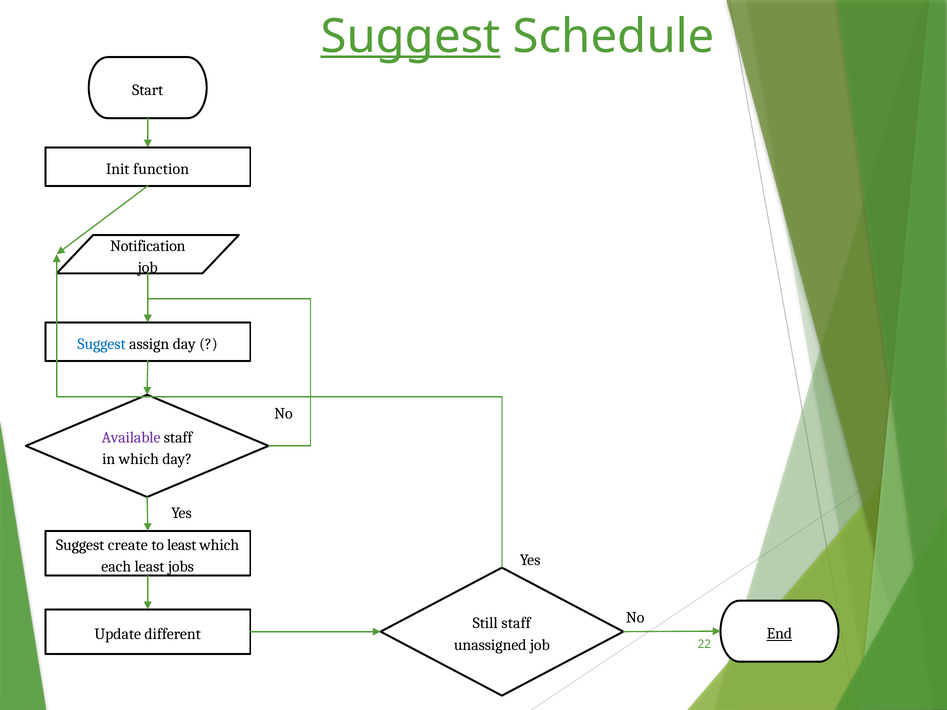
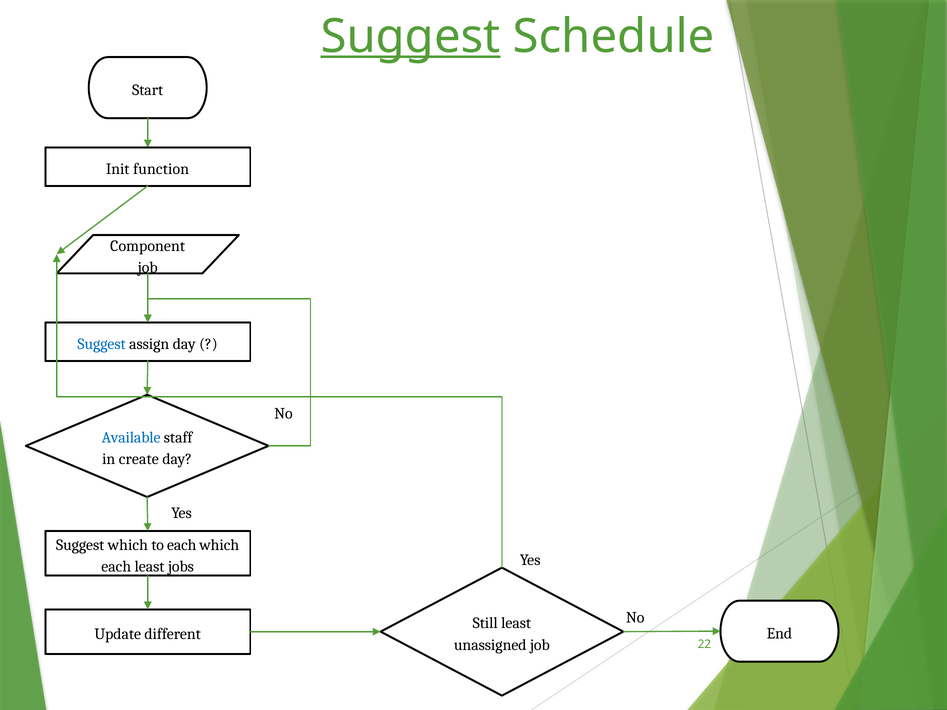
Notification: Notification -> Component (148, 246)
Available colour: purple -> blue (131, 438)
in which: which -> create (139, 459)
Suggest create: create -> which (128, 545)
to least: least -> each (182, 545)
Still staff: staff -> least (516, 623)
End underline: present -> none (779, 634)
